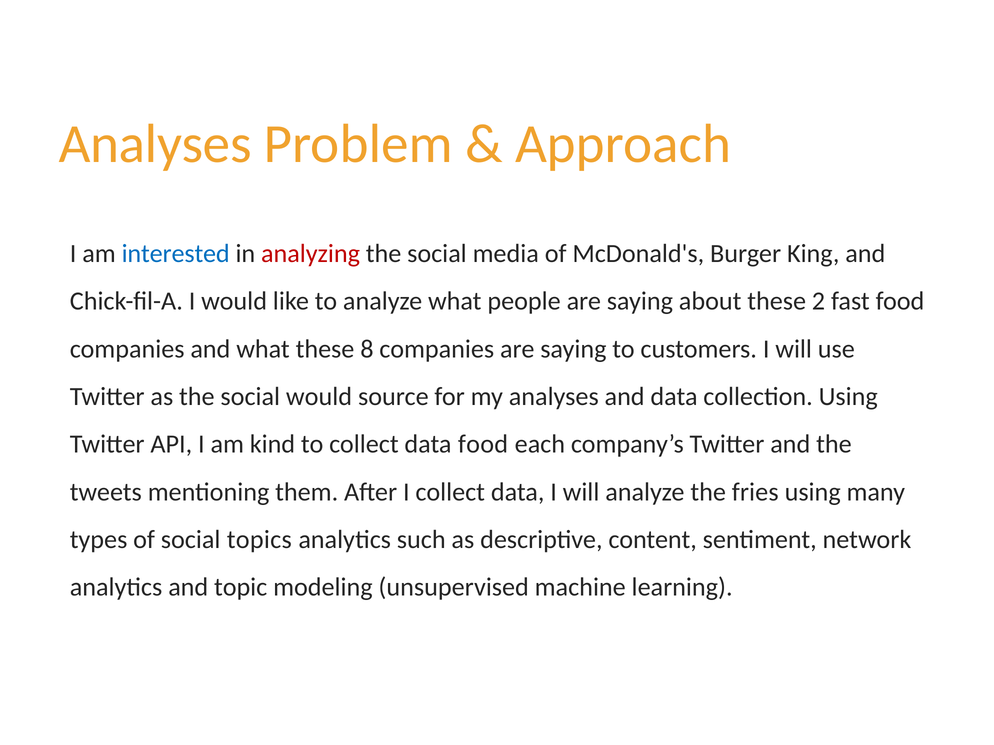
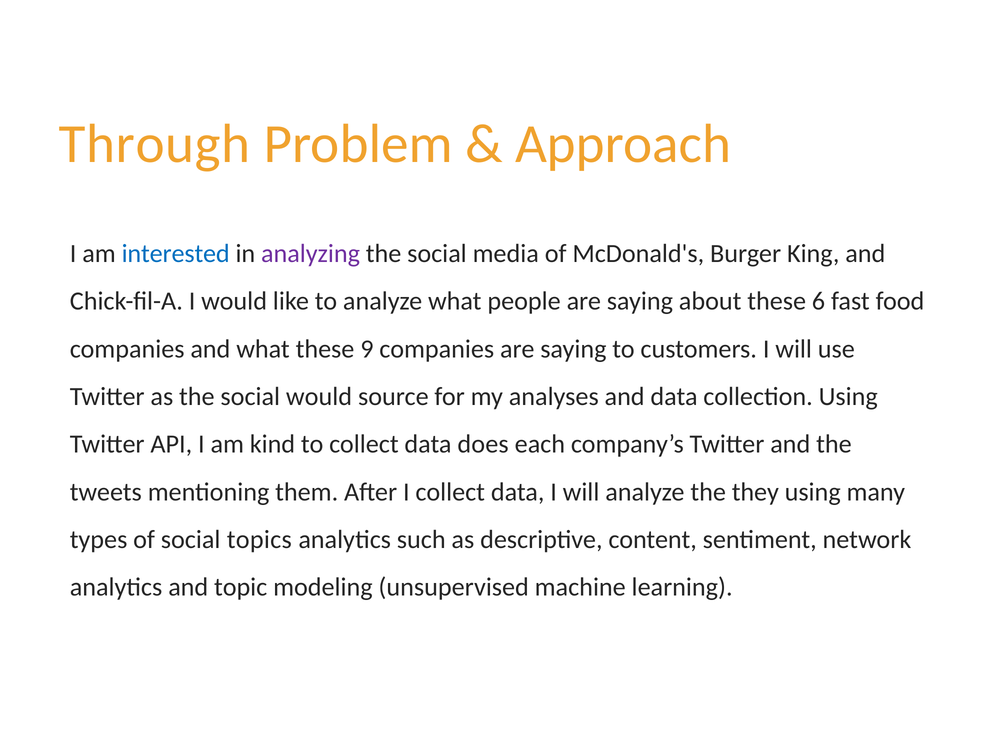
Analyses: Analyses -> Through (155, 144)
analyzing colour: red -> purple (310, 254)
2: 2 -> 6 (818, 301)
8: 8 -> 9 (367, 349)
data food: food -> does (483, 445)
fries: fries -> they (755, 492)
